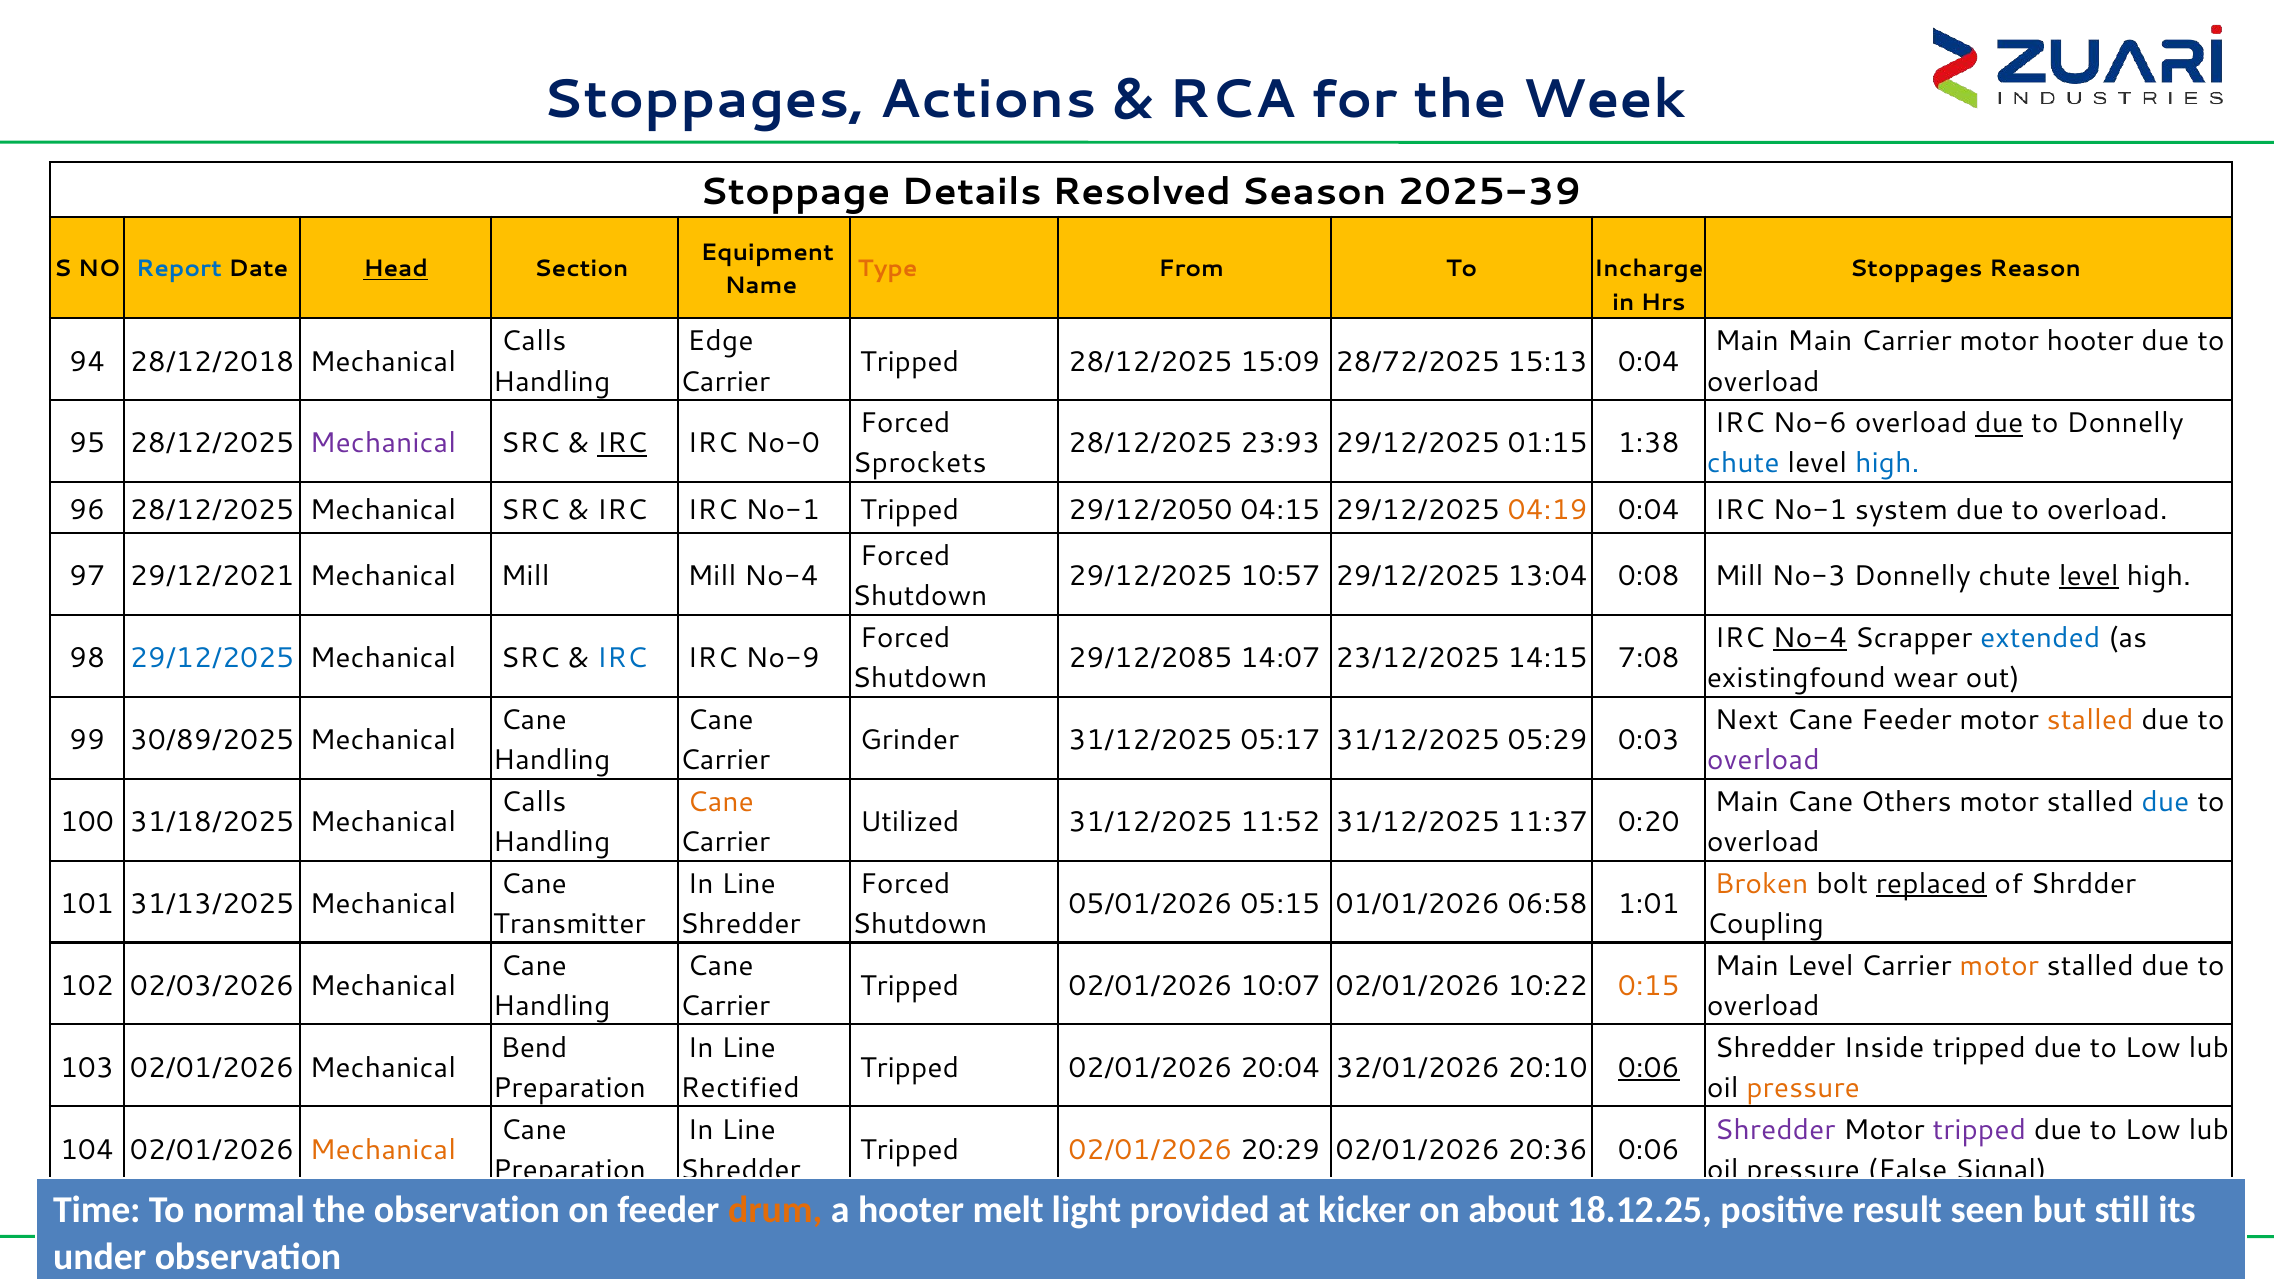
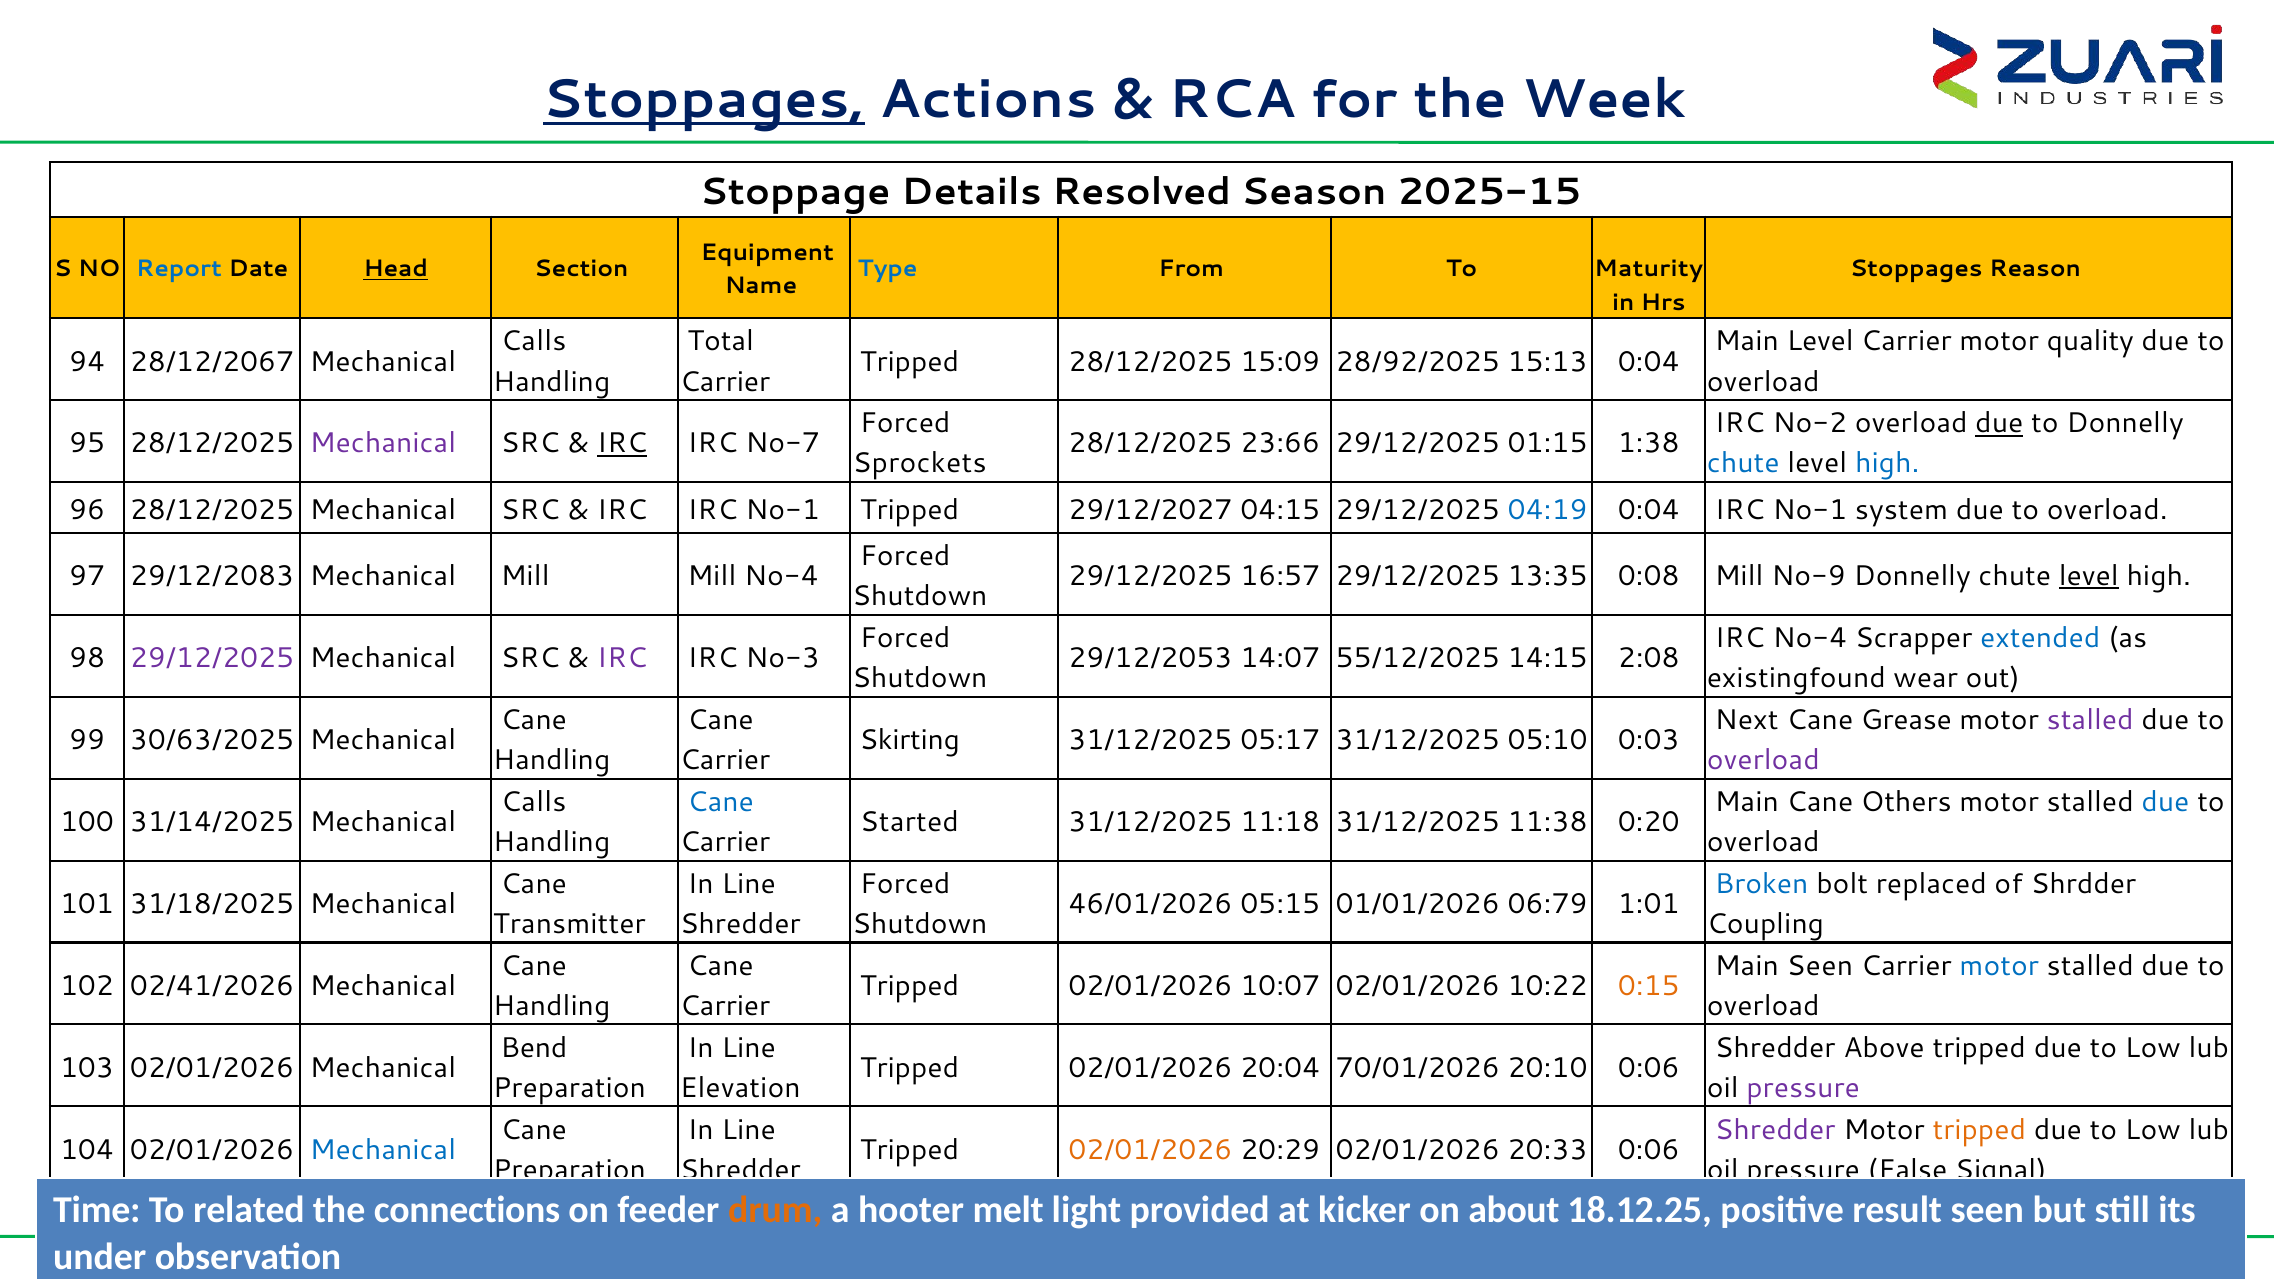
Stoppages underline: none -> present (704, 100)
2025-39: 2025-39 -> 2025-15 (1489, 192)
Type colour: orange -> blue (888, 269)
Incharge: Incharge -> Maturity (1649, 269)
Edge: Edge -> Total (721, 342)
Main Main: Main -> Level (1820, 342)
motor hooter: hooter -> quality (2090, 342)
28/12/2018: 28/12/2018 -> 28/12/2067 (212, 362)
28/72/2025: 28/72/2025 -> 28/92/2025 (1418, 362)
No-6: No-6 -> No-2 (1810, 424)
No-0: No-0 -> No-7 (783, 444)
23:93: 23:93 -> 23:66 (1280, 444)
29/12/2050: 29/12/2050 -> 29/12/2027 (1150, 510)
04:19 colour: orange -> blue (1548, 510)
29/12/2021: 29/12/2021 -> 29/12/2083 (212, 576)
10:57: 10:57 -> 16:57 (1280, 576)
13:04: 13:04 -> 13:35 (1548, 576)
No-3: No-3 -> No-9 (1809, 576)
No-4 underline: present -> none (1810, 638)
29/12/2025 colour: blue -> purple (212, 658)
IRC colour: blue -> purple (622, 658)
No-9: No-9 -> No-3 (783, 658)
29/12/2085: 29/12/2085 -> 29/12/2053 (1150, 658)
23/12/2025: 23/12/2025 -> 55/12/2025 (1418, 658)
7:08: 7:08 -> 2:08 (1649, 658)
Cane Feeder: Feeder -> Grease (1906, 720)
stalled colour: orange -> purple (2090, 720)
30/89/2025: 30/89/2025 -> 30/63/2025 (212, 740)
Grinder: Grinder -> Skirting (910, 740)
05:29: 05:29 -> 05:10 (1548, 740)
Cane colour: orange -> blue (721, 802)
31/18/2025: 31/18/2025 -> 31/14/2025 (212, 822)
Utilized: Utilized -> Started (909, 822)
11:52: 11:52 -> 11:18 (1280, 822)
11:37: 11:37 -> 11:38 (1548, 822)
Broken colour: orange -> blue (1762, 884)
replaced underline: present -> none (1931, 884)
31/13/2025: 31/13/2025 -> 31/18/2025 (212, 904)
05/01/2026: 05/01/2026 -> 46/01/2026 (1150, 904)
06:58: 06:58 -> 06:79 (1548, 904)
Main Level: Level -> Seen (1820, 966)
motor colour: orange -> blue (1999, 966)
02/03/2026: 02/03/2026 -> 02/41/2026 (212, 986)
Inside: Inside -> Above (1884, 1048)
32/01/2026: 32/01/2026 -> 70/01/2026 (1418, 1068)
0:06 underline: present -> none (1649, 1068)
Rectified: Rectified -> Elevation (740, 1088)
pressure colour: orange -> purple (1803, 1088)
tripped colour: purple -> orange (1979, 1130)
Mechanical colour: orange -> blue (383, 1150)
20:36: 20:36 -> 20:33 (1548, 1150)
normal: normal -> related (249, 1210)
the observation: observation -> connections (467, 1210)
